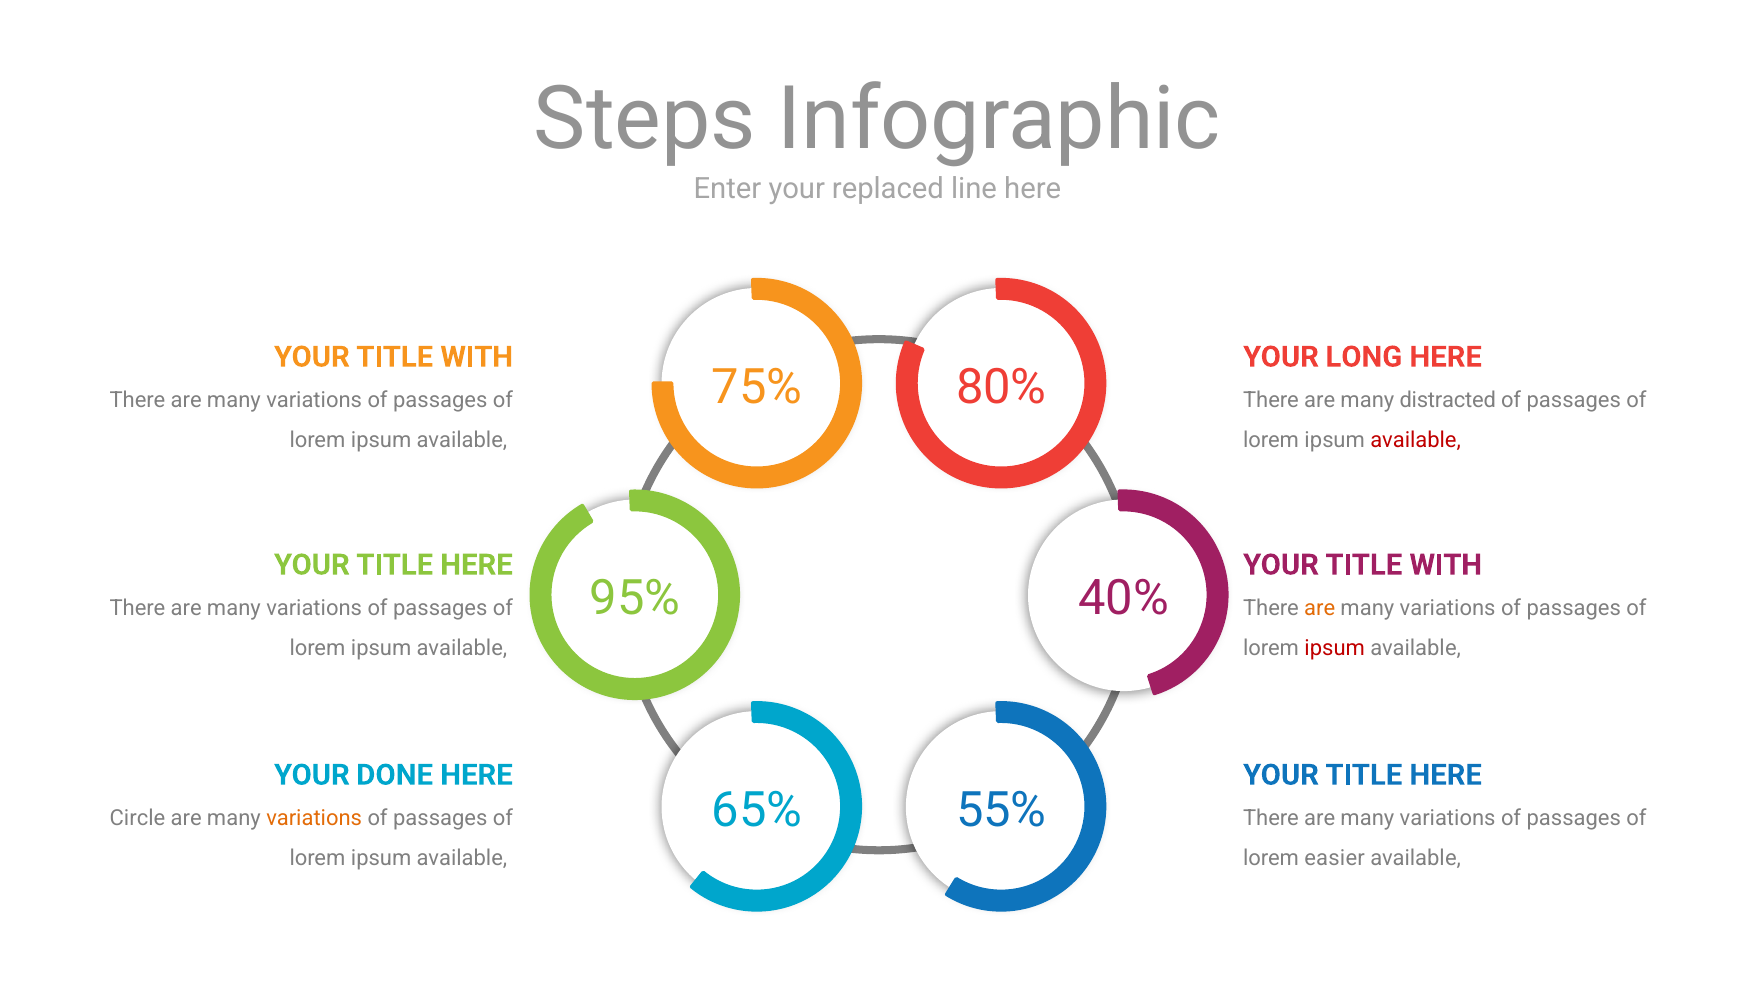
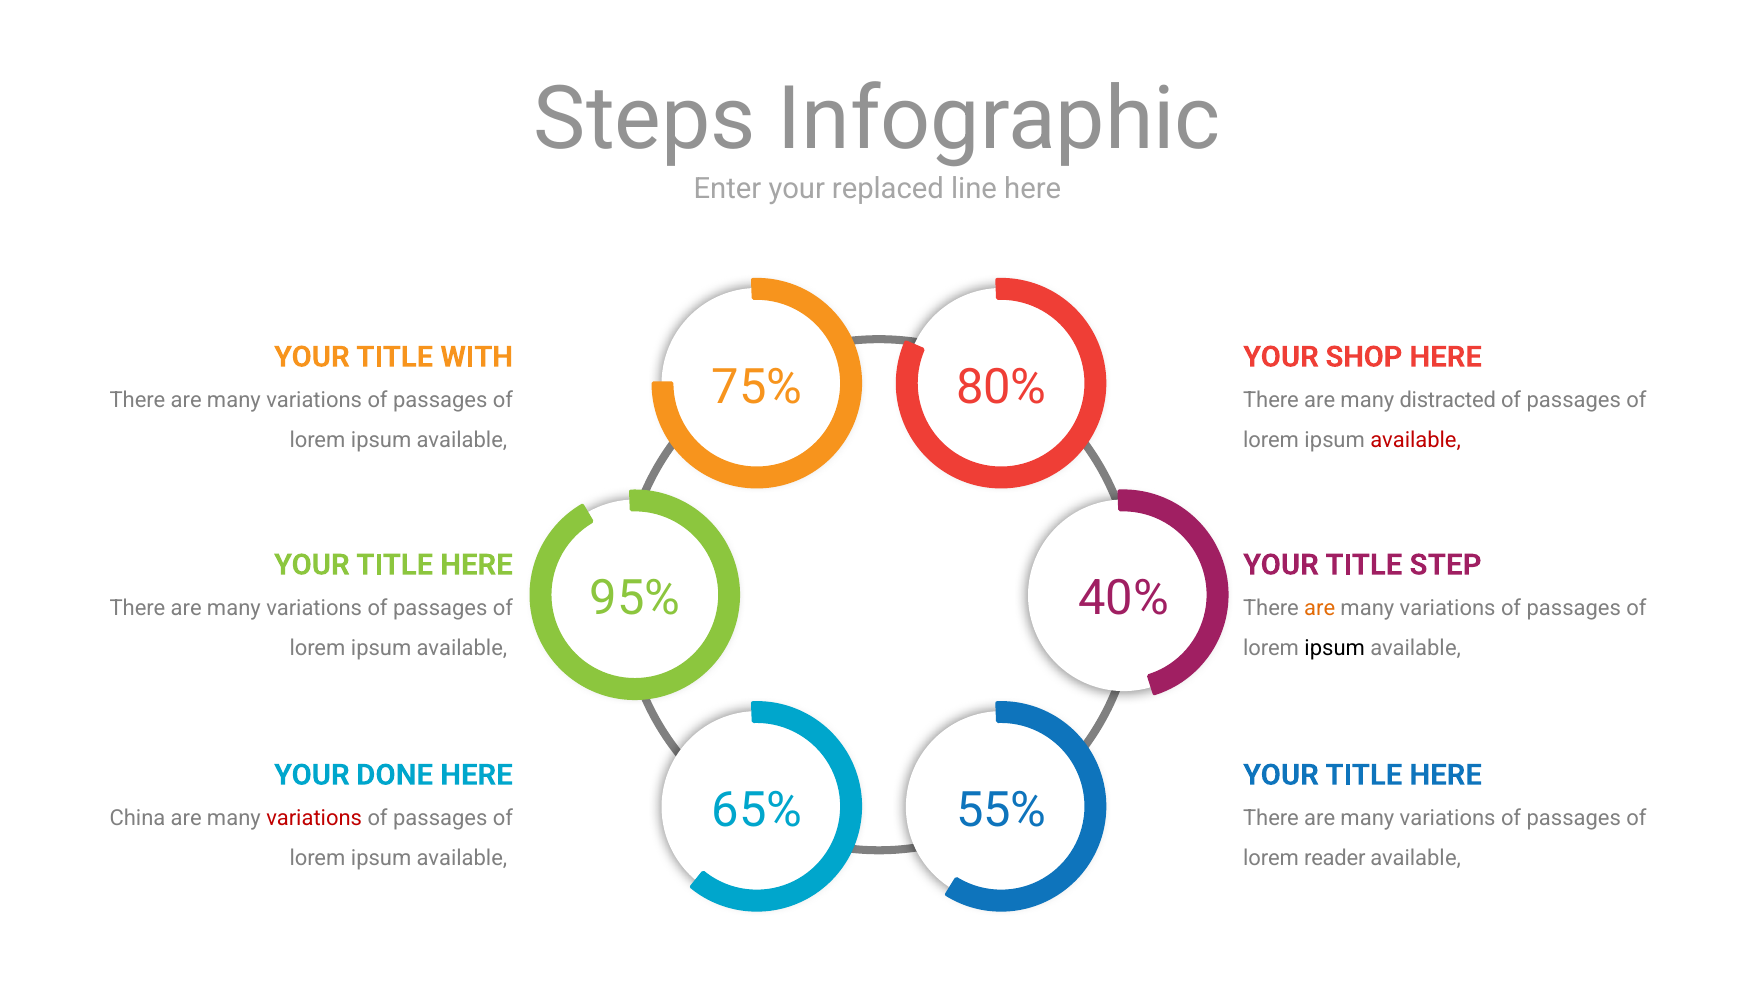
LONG: LONG -> SHOP (1364, 357)
WITH: WITH -> STEP (1446, 565)
ipsum colour: red -> black (1335, 648)
Circle: Circle -> China (137, 818)
variations colour: orange -> red (314, 818)
easier: easier -> reader (1335, 858)
